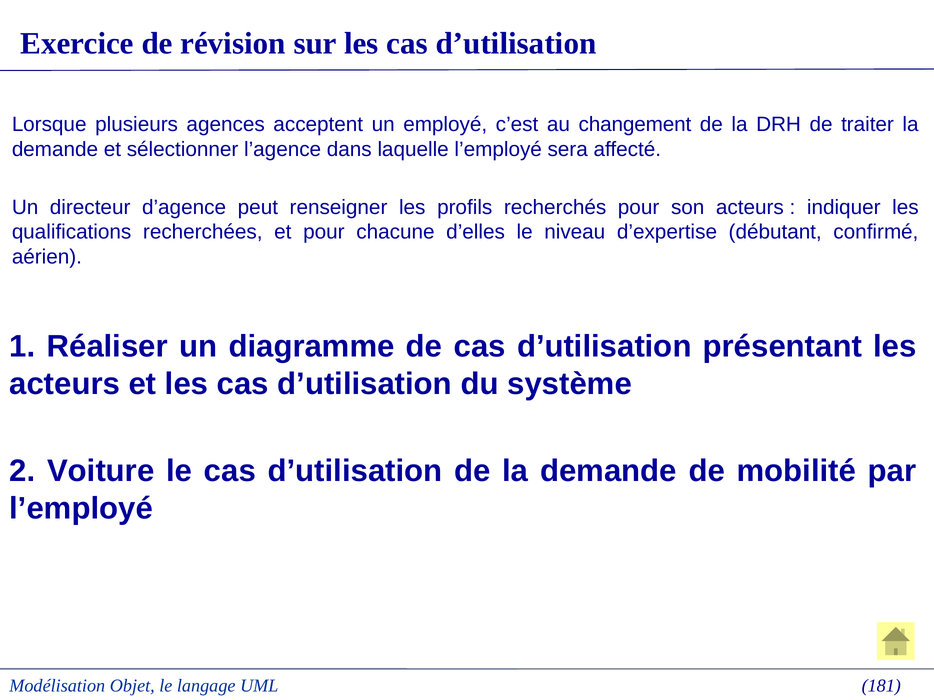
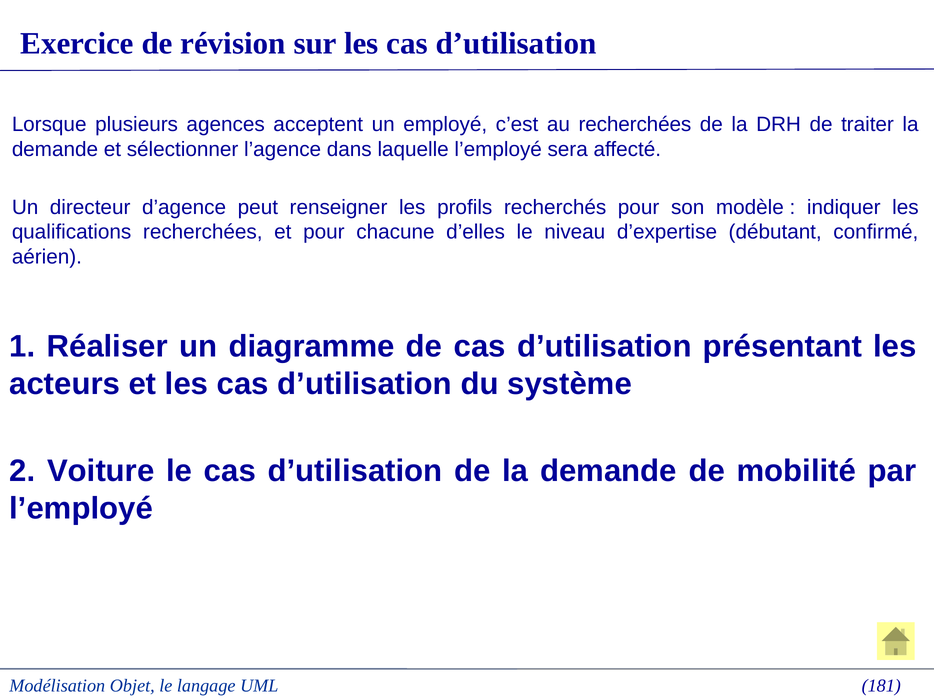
au changement: changement -> recherchées (635, 124)
son acteurs: acteurs -> modèle (750, 207)
